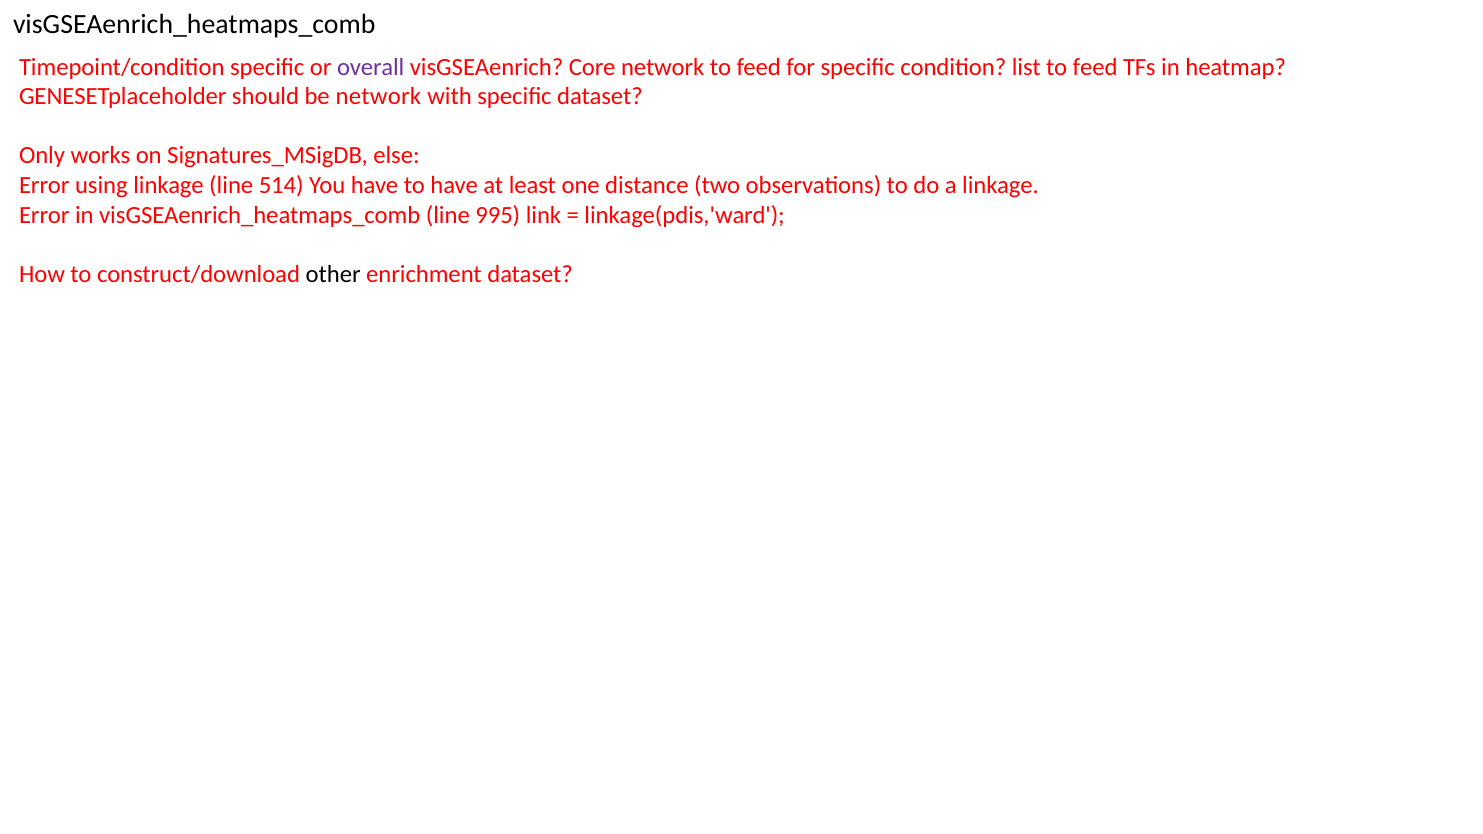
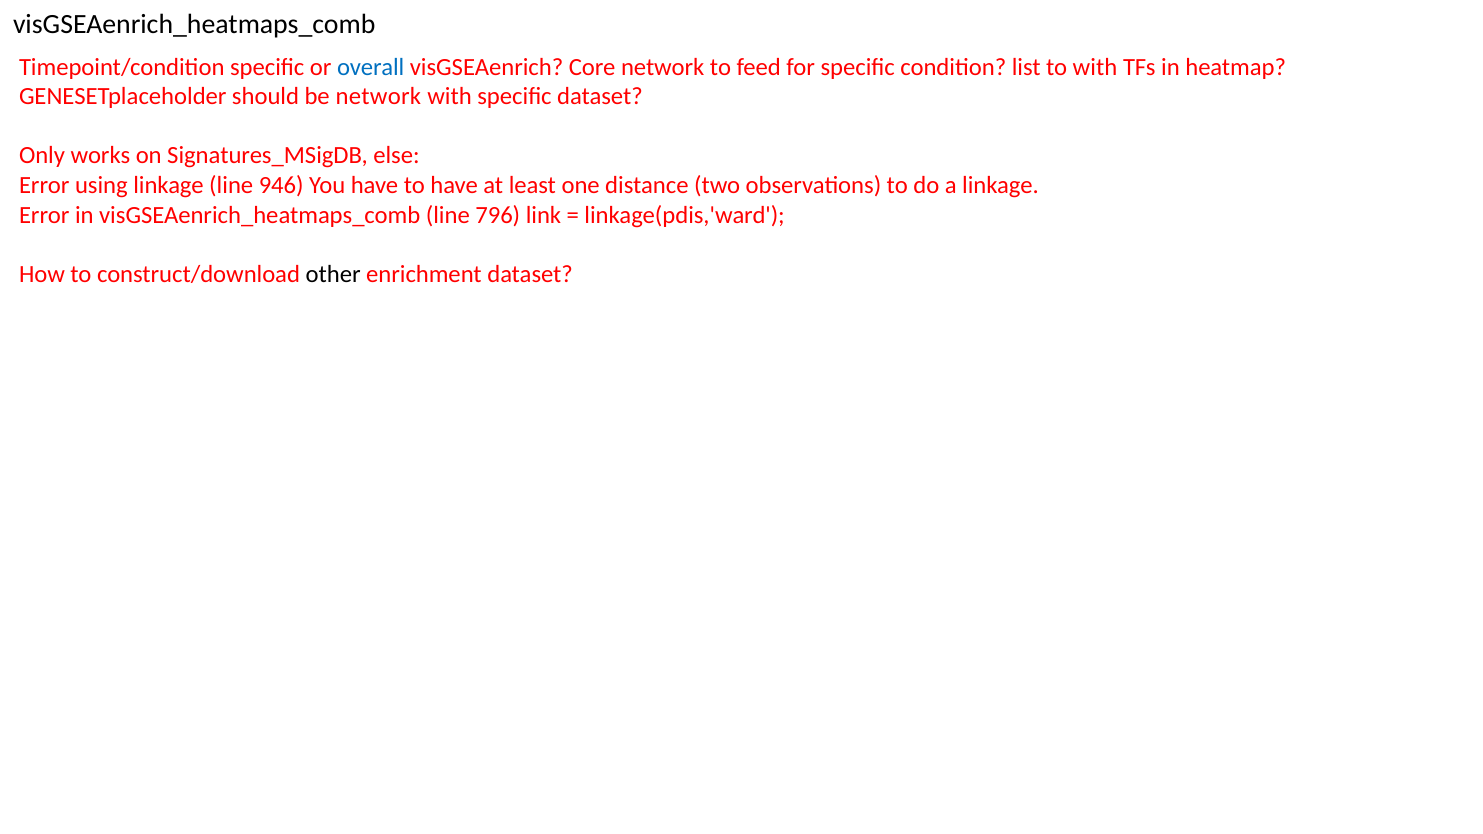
overall colour: purple -> blue (371, 67)
list to feed: feed -> with (1095, 67)
514: 514 -> 946 (281, 185)
995: 995 -> 796 (498, 215)
